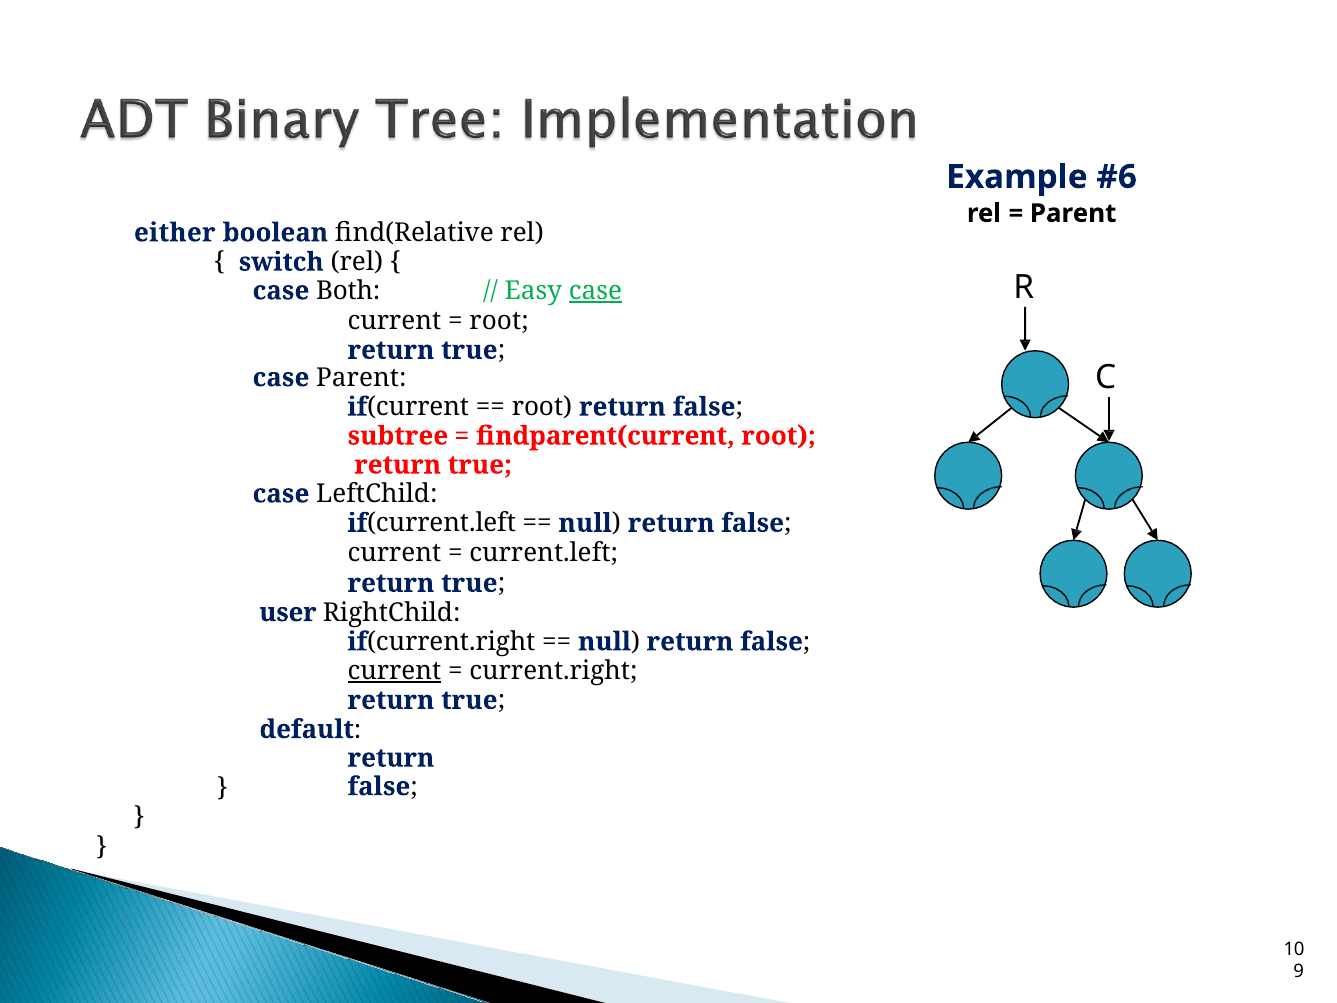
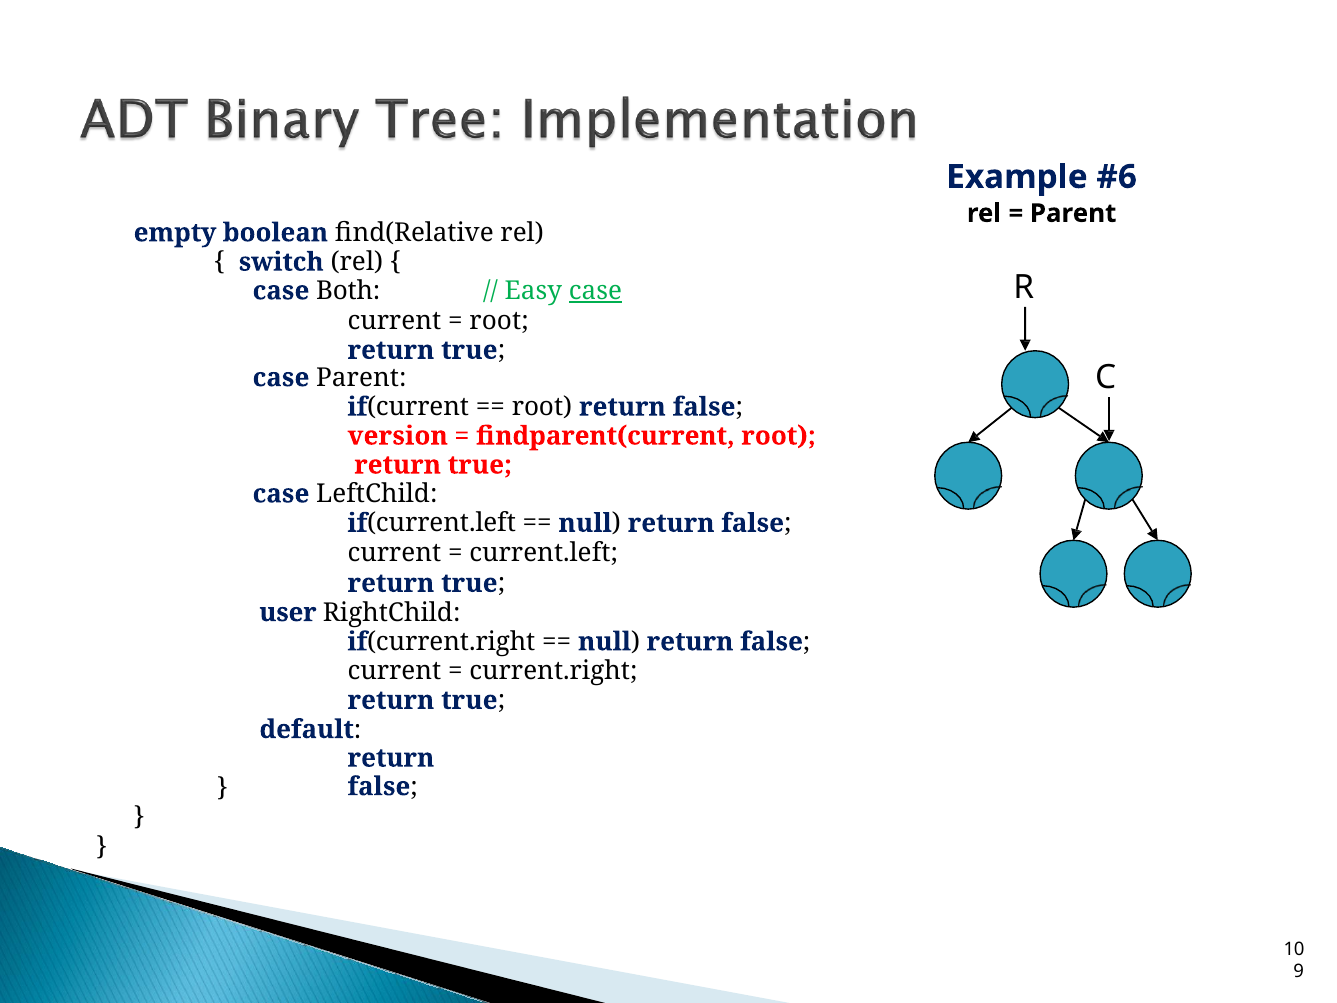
either: either -> empty (175, 233)
subtree: subtree -> version (398, 436)
current underline: present -> none (394, 671)
